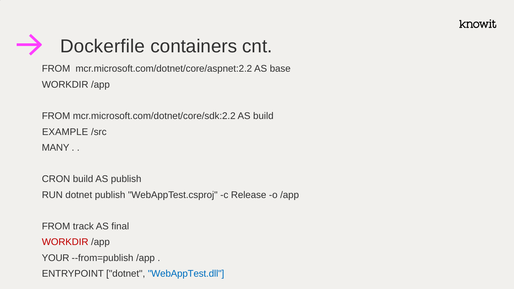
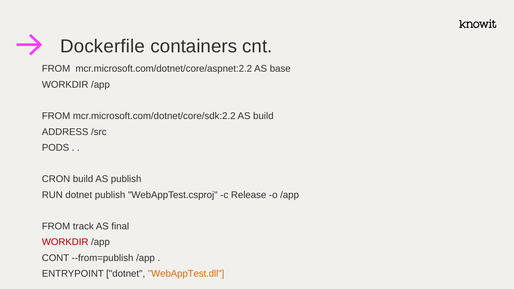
EXAMPLE: EXAMPLE -> ADDRESS (65, 132)
MANY: MANY -> PODS (56, 148)
YOUR: YOUR -> CONT (56, 258)
WebAppTest.dll colour: blue -> orange (186, 274)
